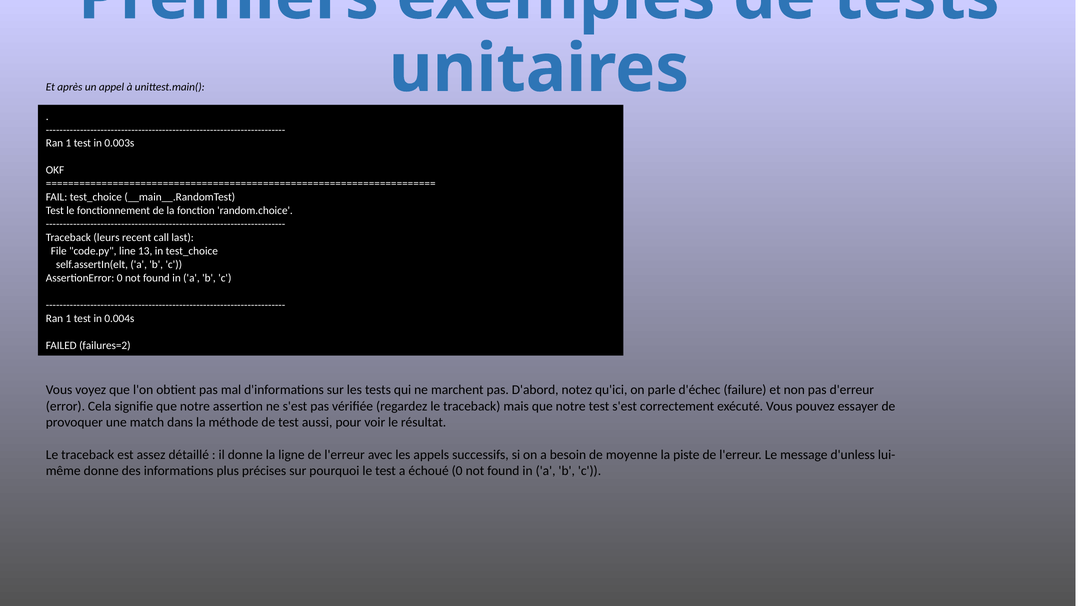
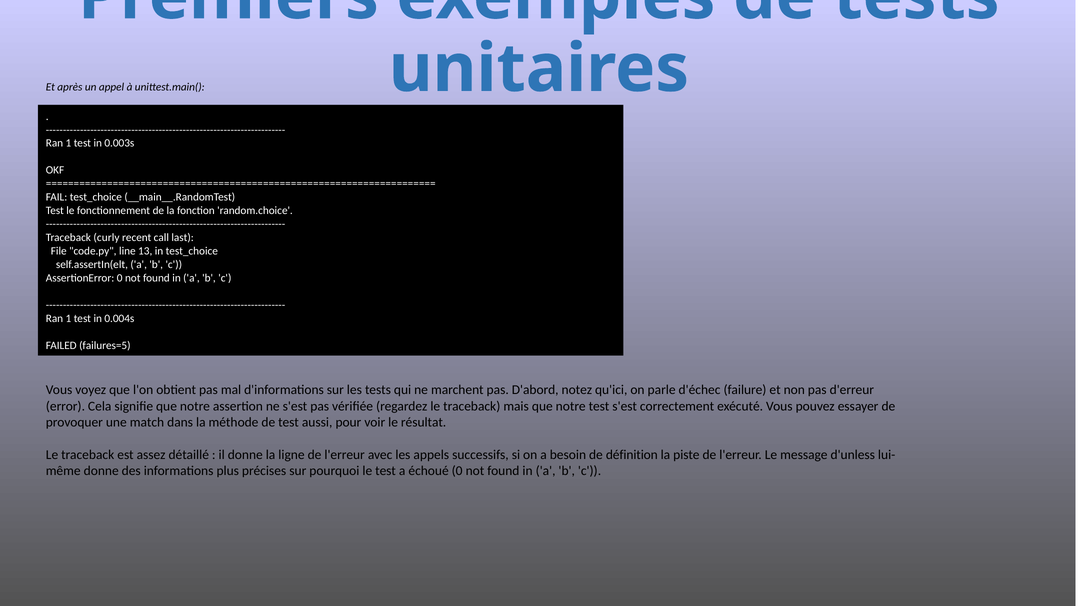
leurs: leurs -> curly (106, 238)
failures=2: failures=2 -> failures=5 (105, 346)
moyenne: moyenne -> définition (632, 455)
